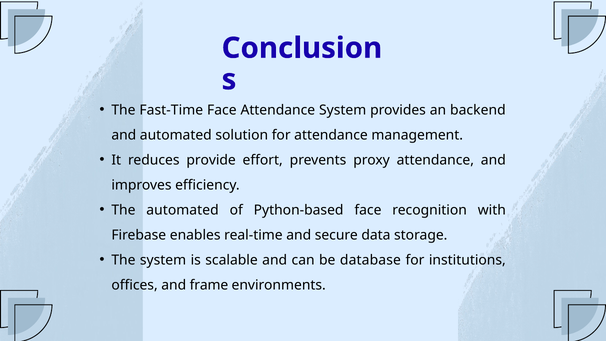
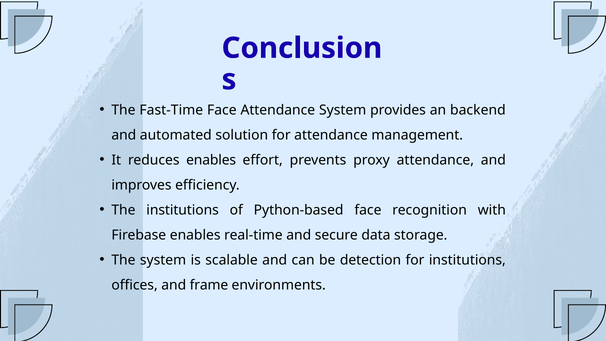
reduces provide: provide -> enables (211, 160)
The automated: automated -> institutions (183, 210)
database: database -> detection (371, 260)
